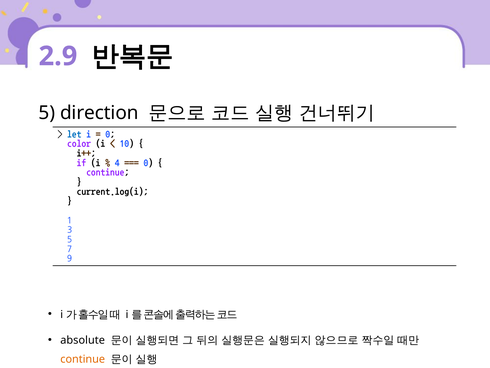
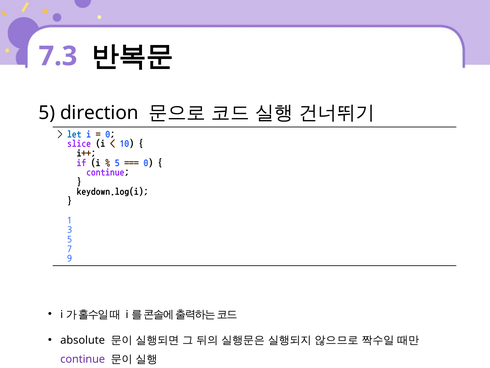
2.9: 2.9 -> 7.3 (58, 56)
color: color -> slice (79, 143)
4: 4 -> 5 (117, 162)
current.log(i: current.log(i -> keydown.log(i (112, 191)
continue colour: orange -> purple (83, 359)
